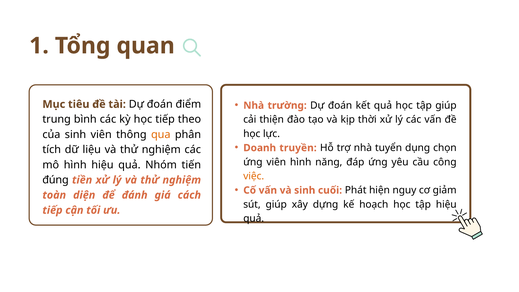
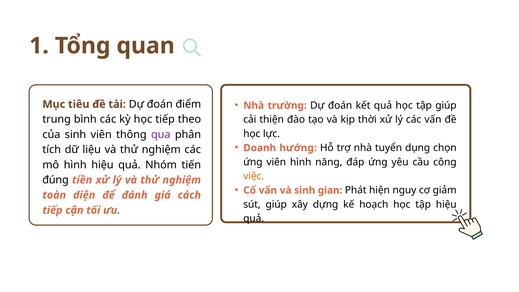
qua colour: orange -> purple (161, 135)
truyền: truyền -> hướng (298, 148)
cuối: cuối -> gian (330, 190)
